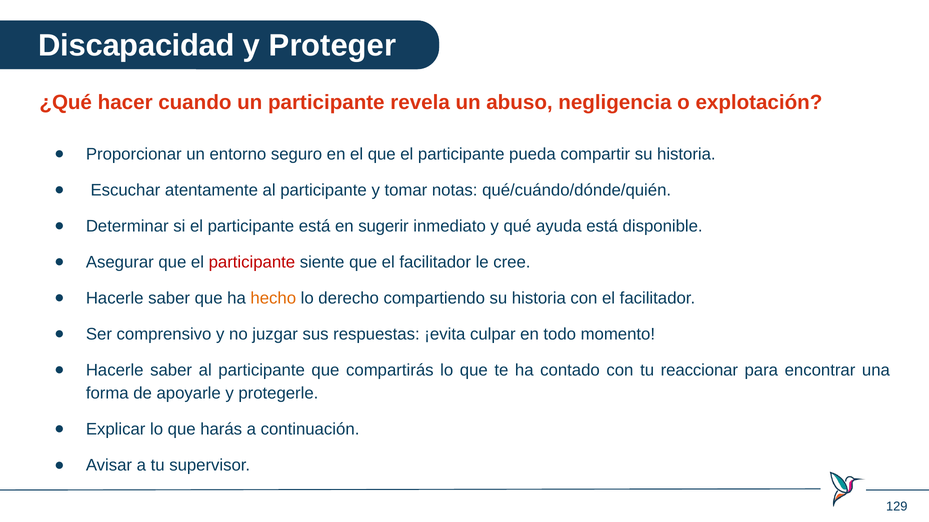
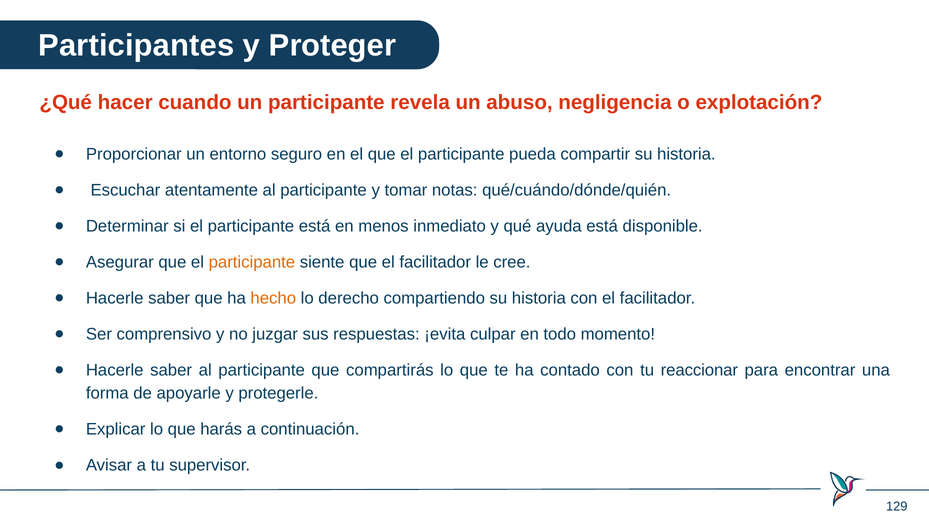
Discapacidad: Discapacidad -> Participantes (136, 45)
sugerir: sugerir -> menos (383, 226)
participante colour: red -> orange (252, 262)
